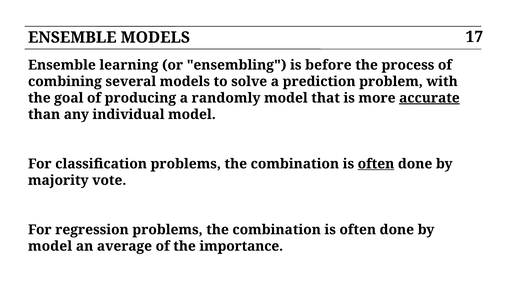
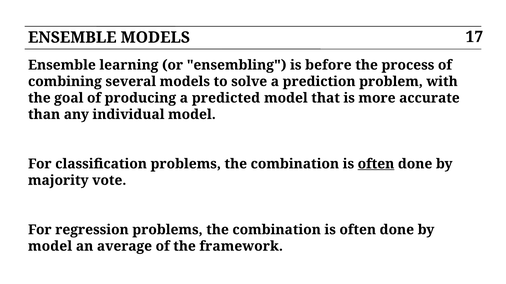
randomly: randomly -> predicted (226, 98)
accurate underline: present -> none (429, 98)
importance: importance -> framework (241, 246)
